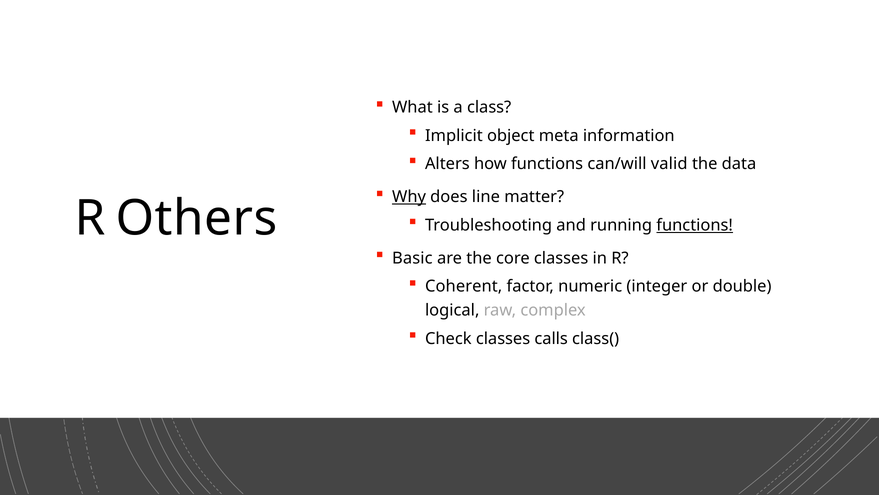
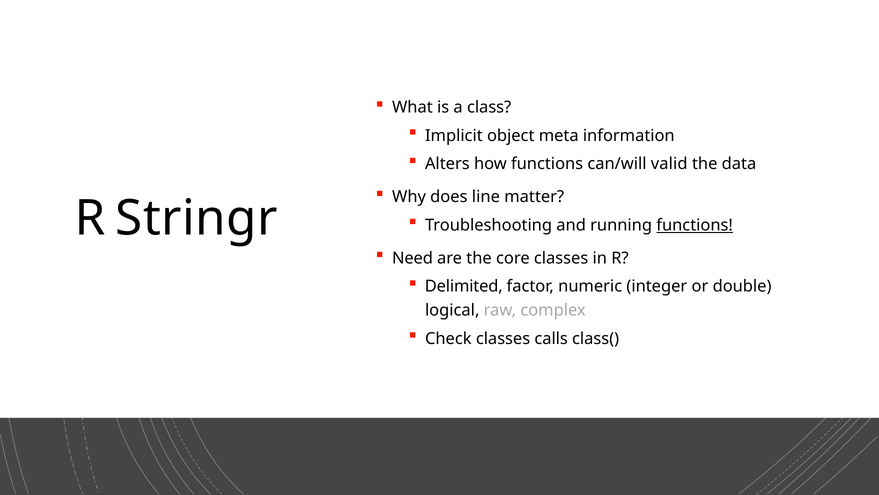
Why underline: present -> none (409, 197)
Others: Others -> Stringr (196, 218)
Basic: Basic -> Need (412, 258)
Coherent: Coherent -> Delimited (464, 286)
